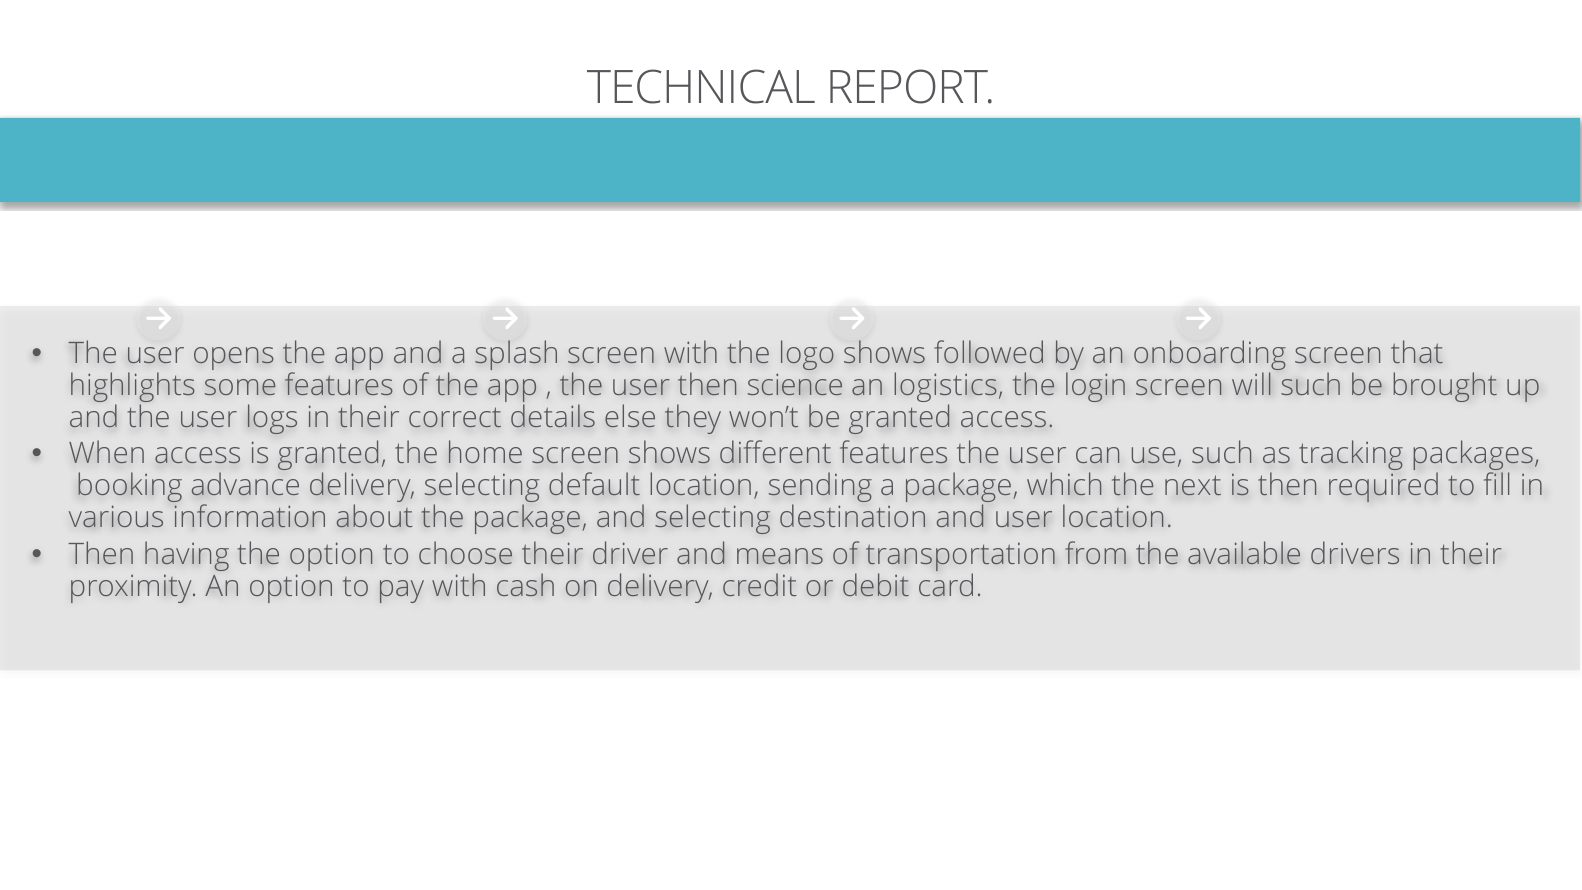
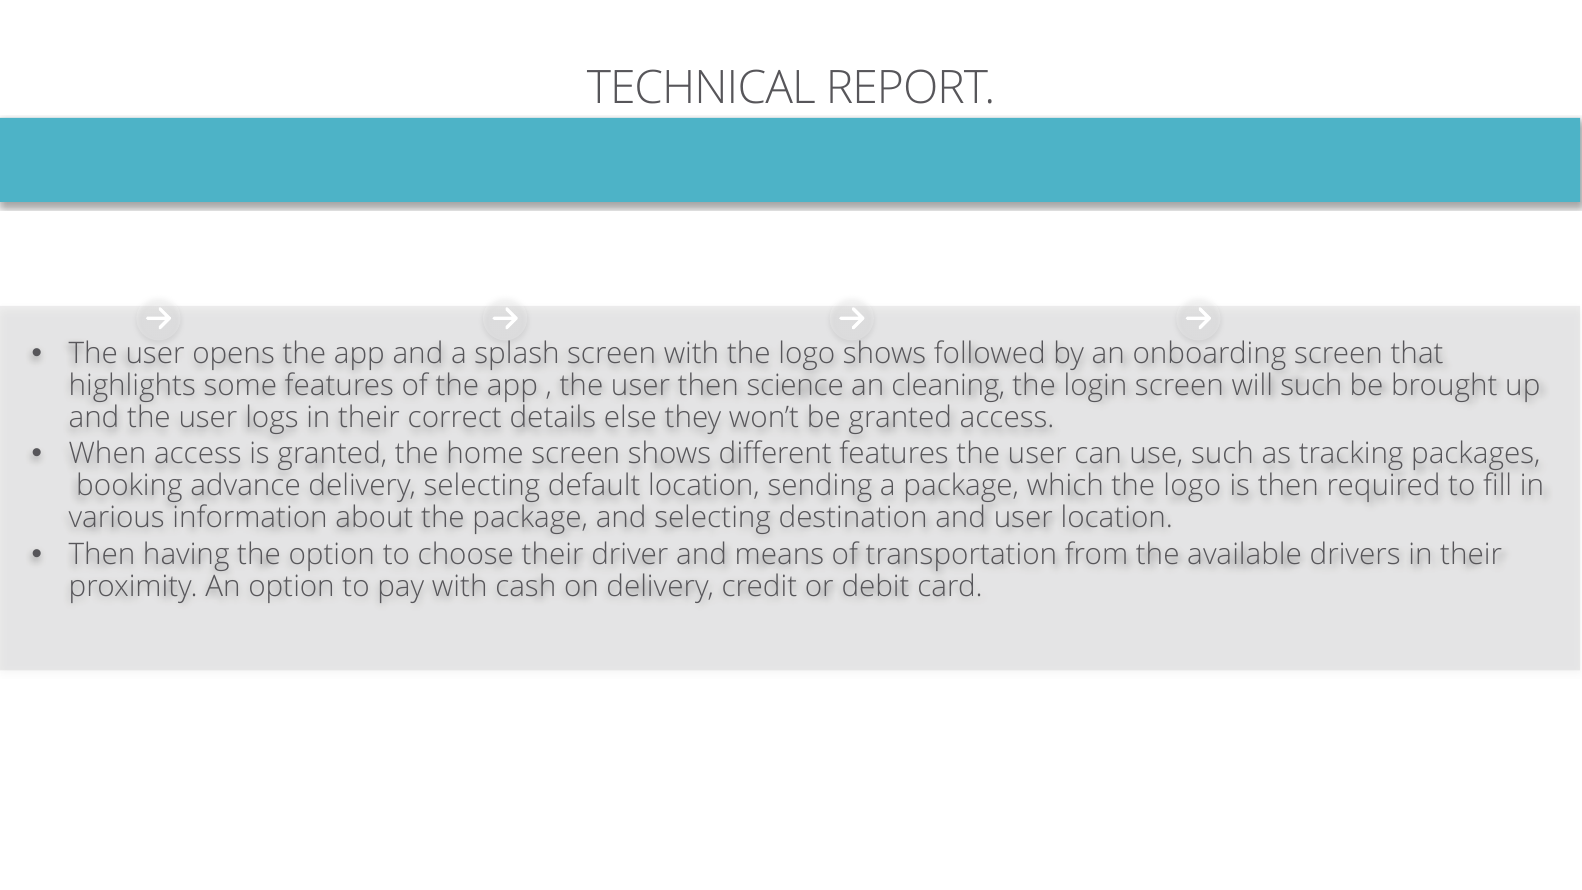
logistics: logistics -> cleaning (948, 385)
which the next: next -> logo (1192, 486)
